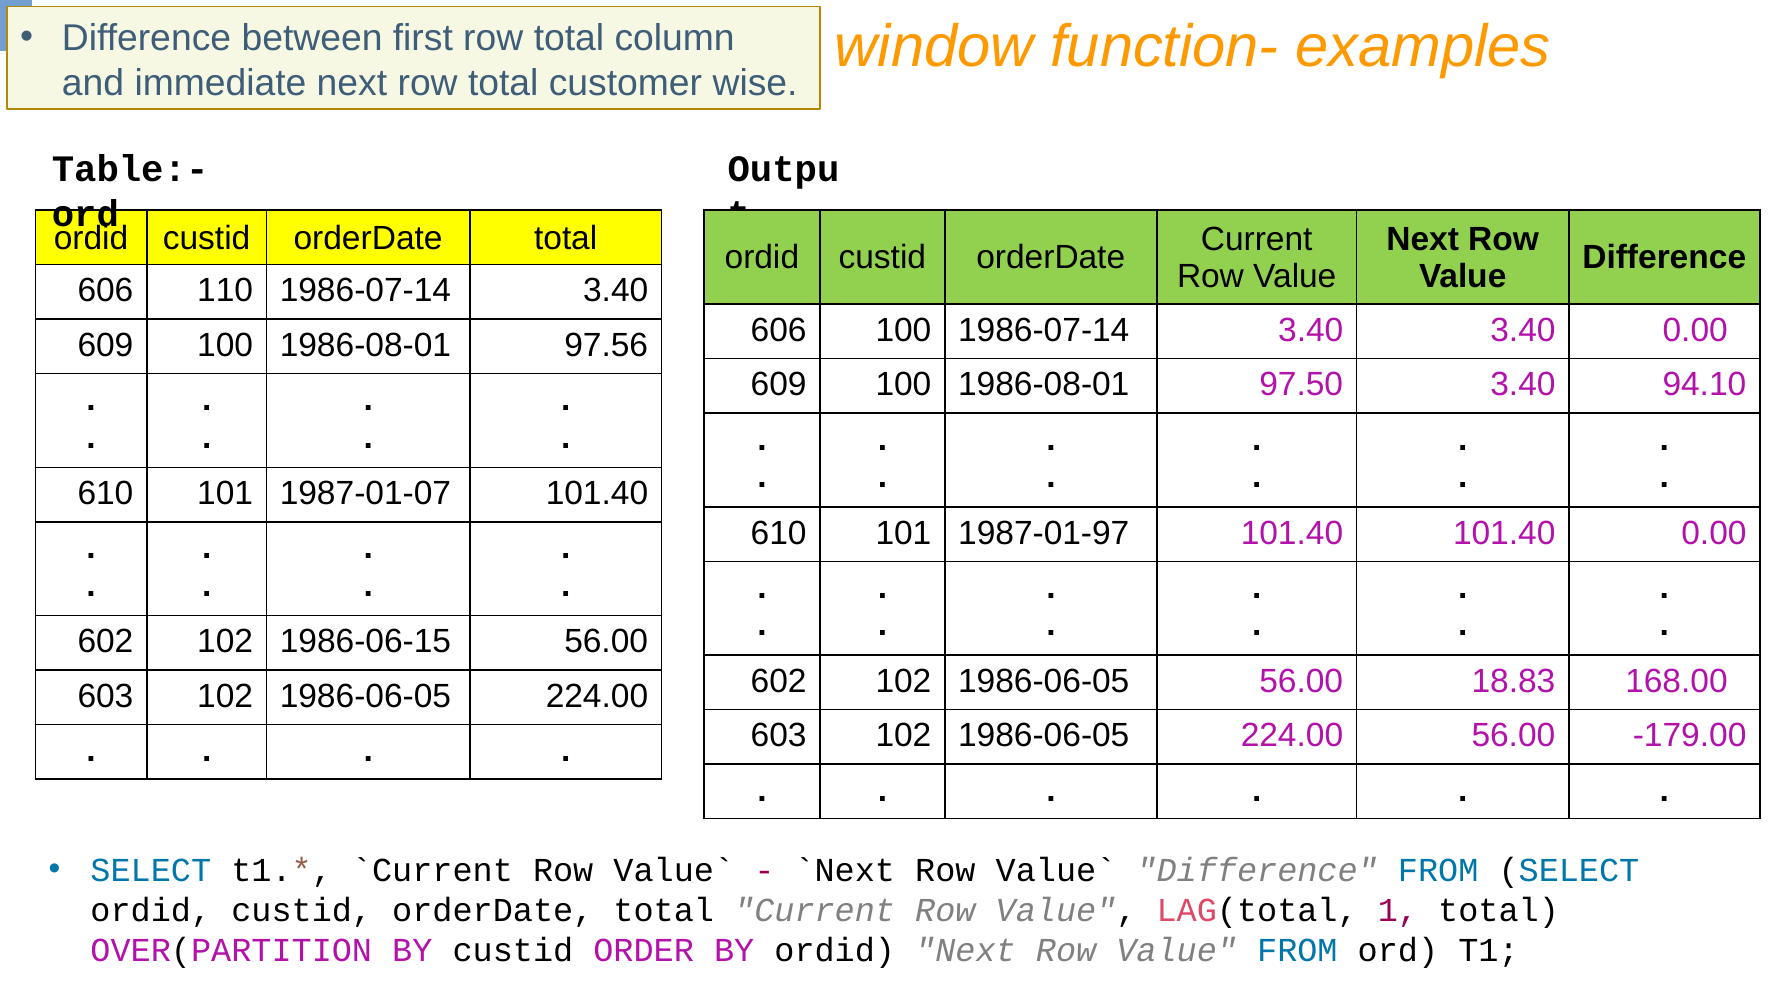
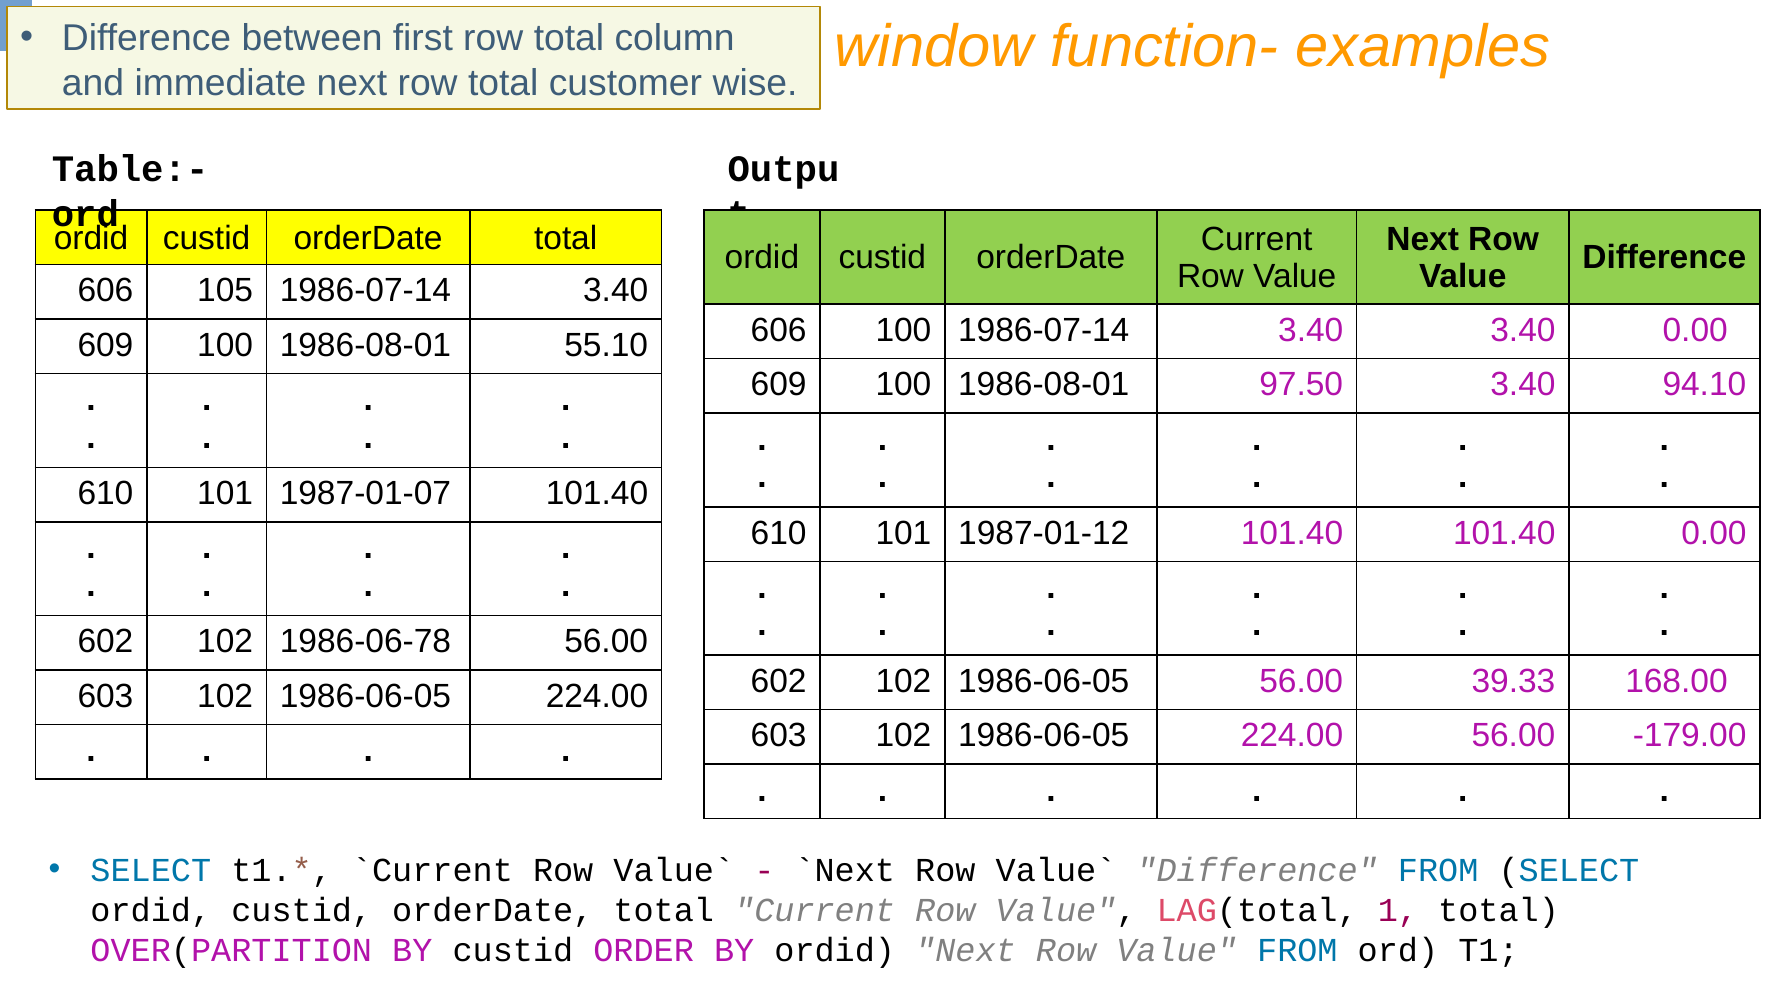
110: 110 -> 105 (225, 291)
97.56: 97.56 -> 55.10 (606, 345)
1987-01-97: 1987-01-97 -> 1987-01-12 (1044, 533)
1986-06-15: 1986-06-15 -> 1986-06-78 (365, 642)
18.83: 18.83 -> 39.33 (1513, 681)
